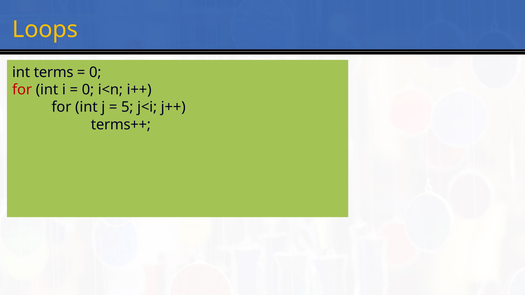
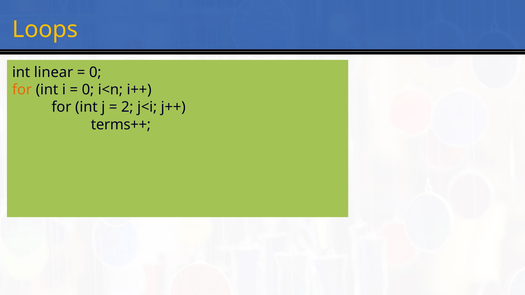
terms: terms -> linear (54, 72)
for colour: red -> orange (22, 90)
5: 5 -> 2 (127, 107)
